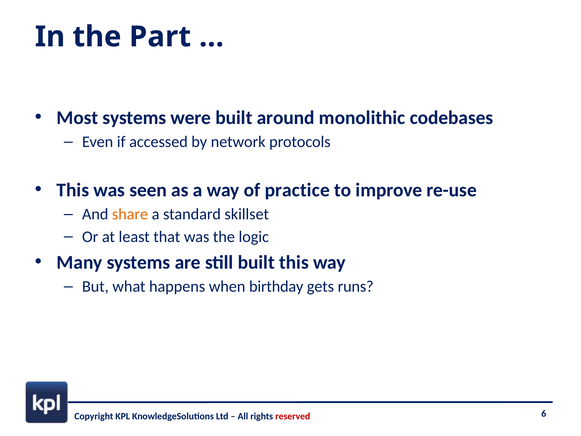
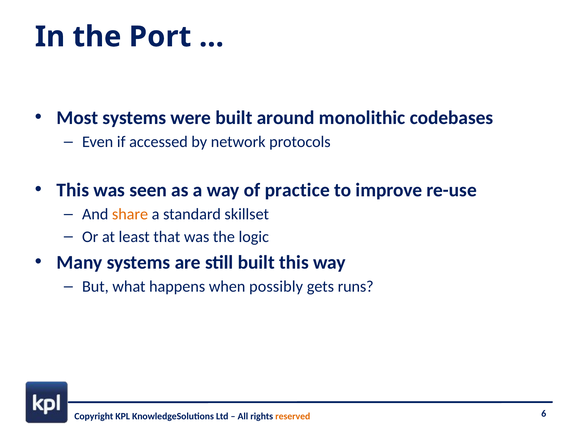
Part: Part -> Port (160, 37)
birthday: birthday -> possibly (276, 286)
reserved colour: red -> orange (293, 416)
